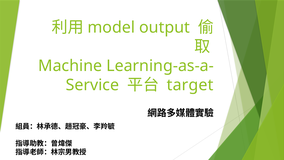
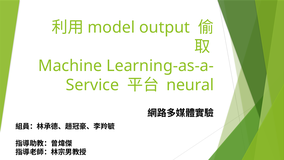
target: target -> neural (190, 85)
